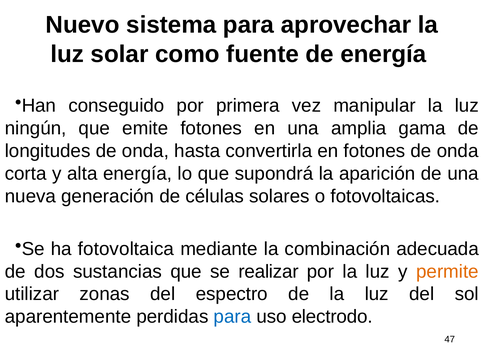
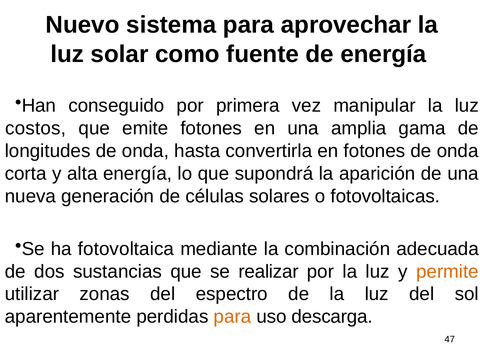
ningún: ningún -> costos (36, 128)
para colour: blue -> orange (232, 317)
electrodo: electrodo -> descarga (332, 317)
